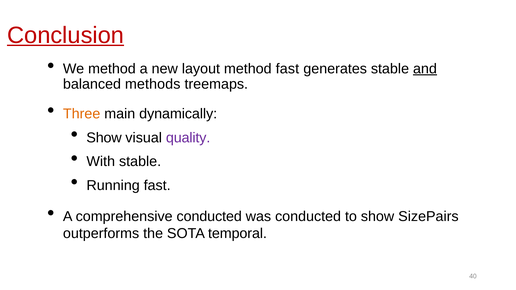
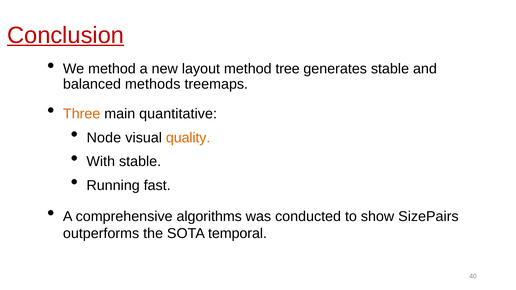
method fast: fast -> tree (288, 69)
and underline: present -> none (425, 69)
dynamically: dynamically -> quantitative (178, 114)
Show: Show -> Node (104, 138)
quality colour: purple -> orange (188, 138)
comprehensive conducted: conducted -> algorithms (209, 217)
